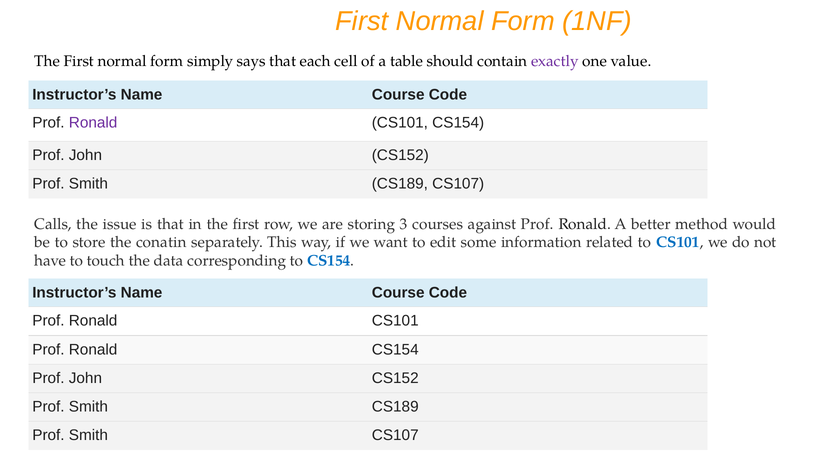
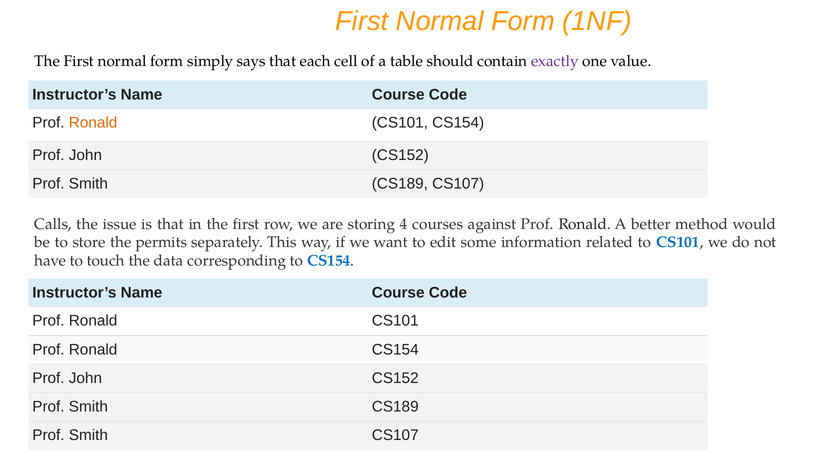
Ronald colour: purple -> orange (93, 123)
3: 3 -> 4 (404, 224)
conatin: conatin -> permits (161, 242)
